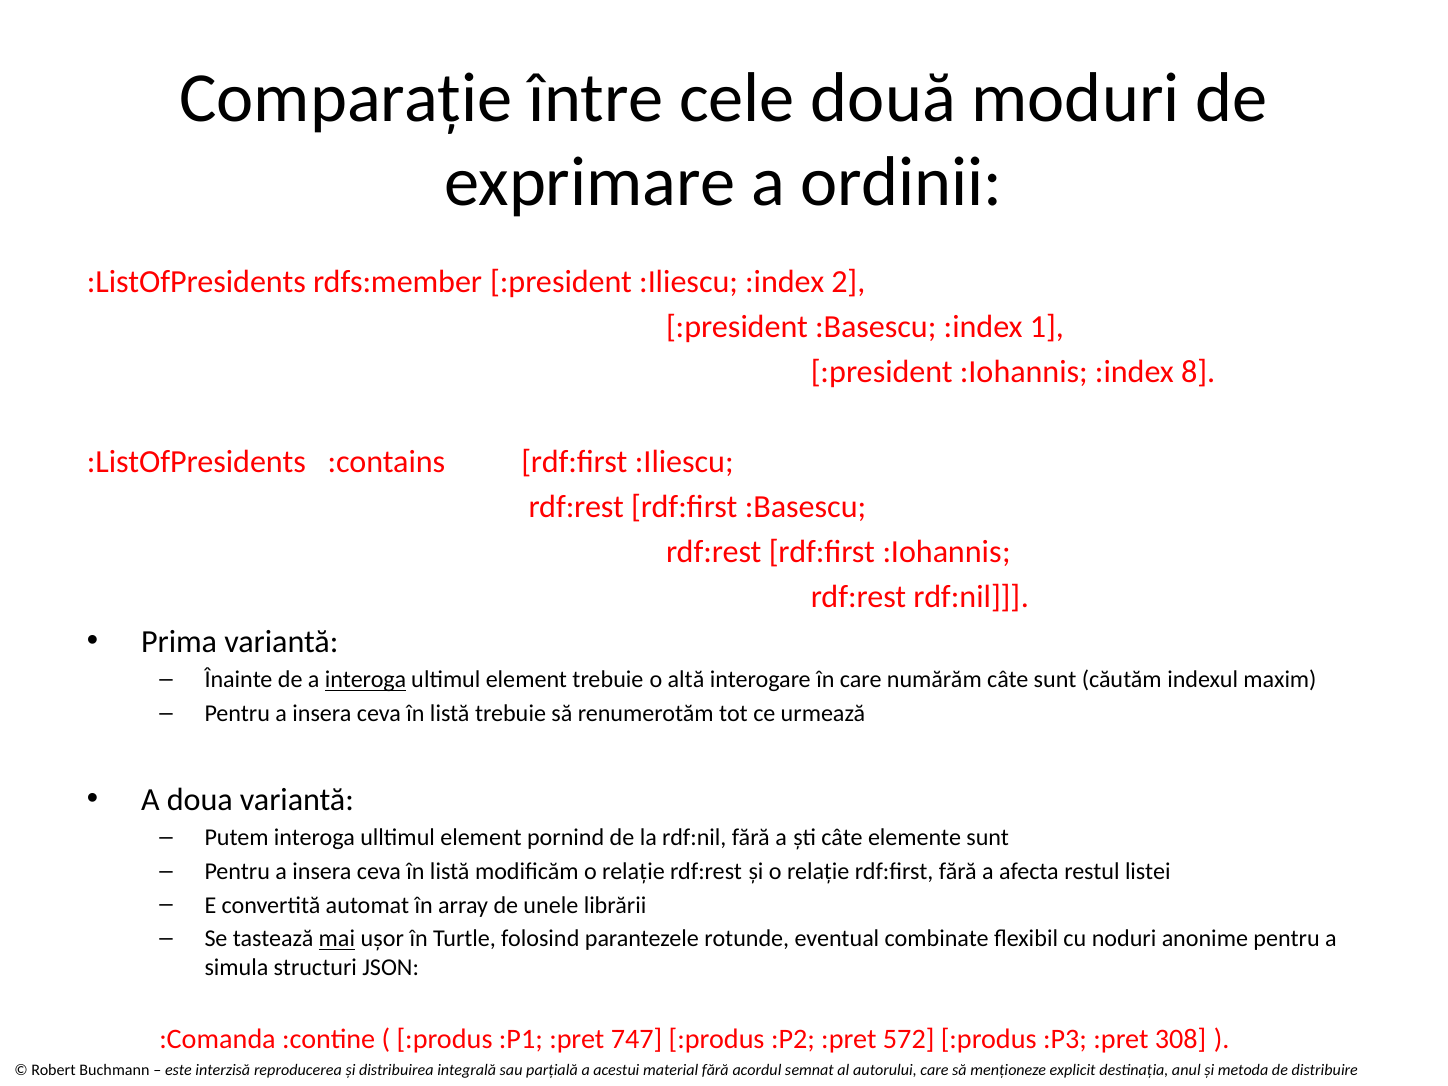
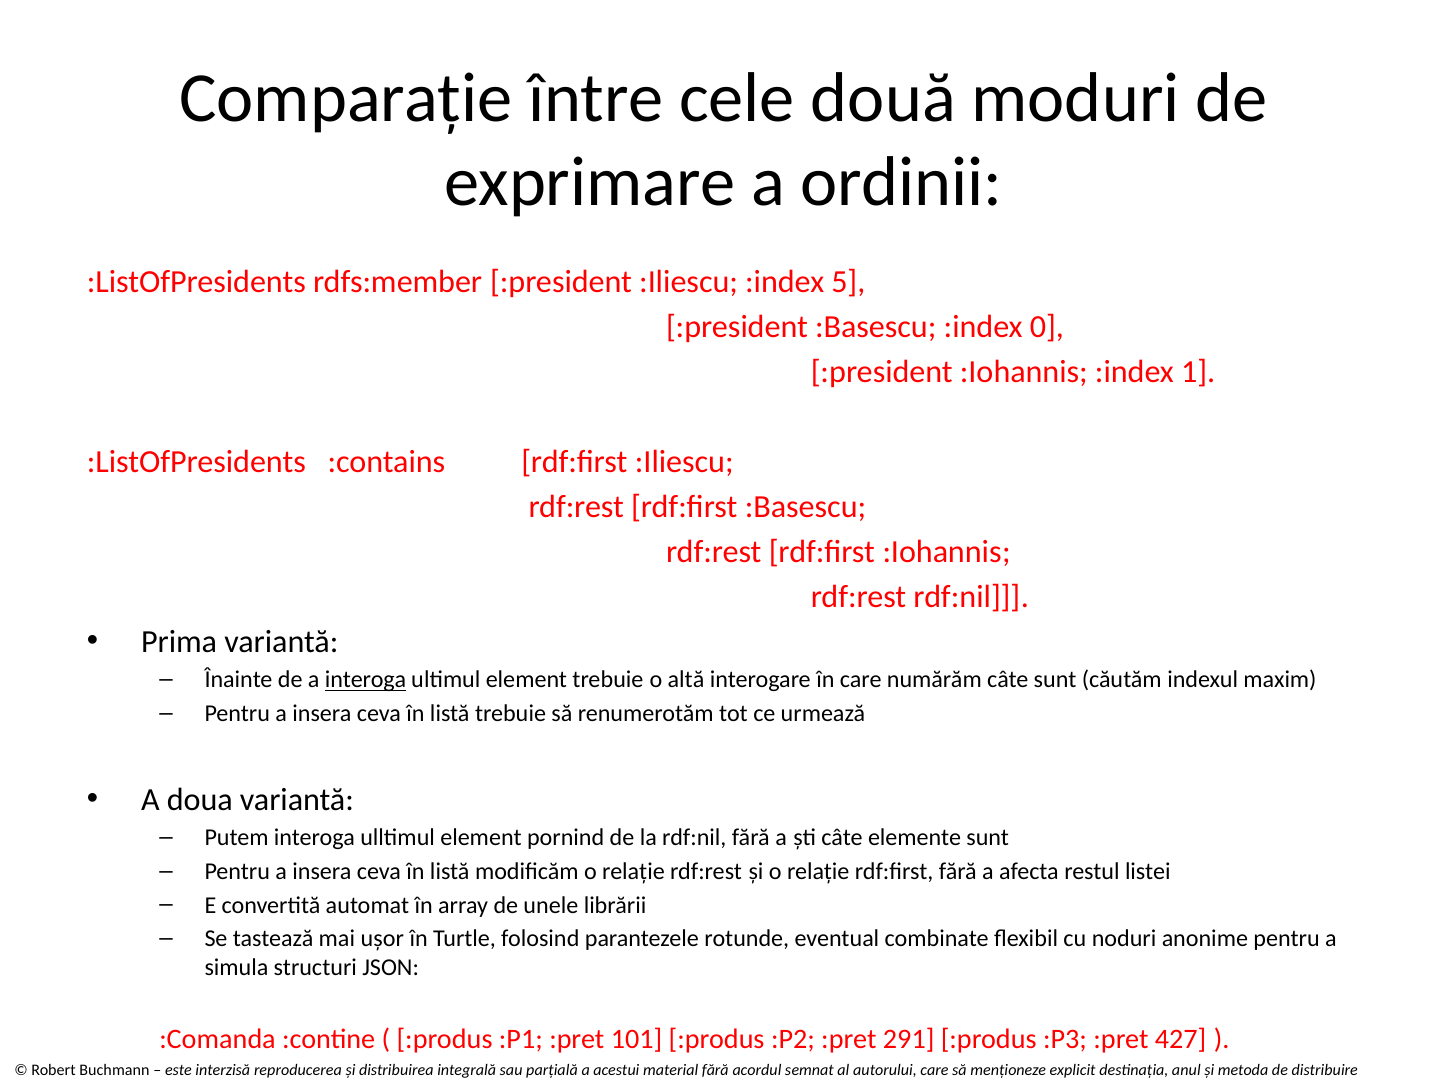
2: 2 -> 5 (848, 282)
1: 1 -> 0 (1047, 327)
8: 8 -> 1 (1198, 372)
mai underline: present -> none (337, 939)
747: 747 -> 101 (637, 1039)
572: 572 -> 291 (909, 1039)
308: 308 -> 427 (1181, 1039)
